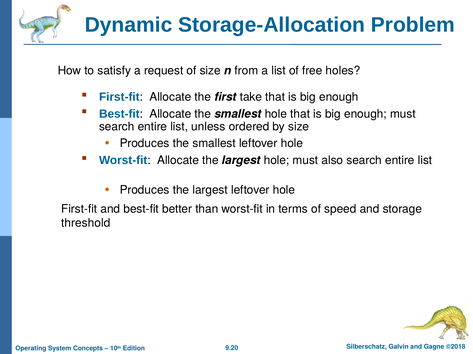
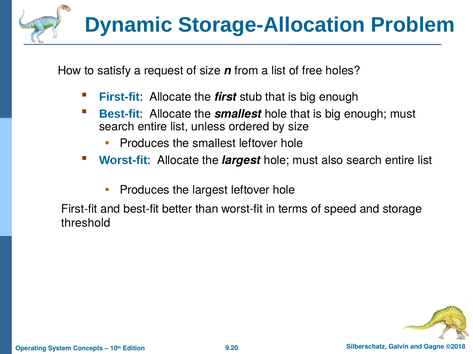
take: take -> stub (251, 97)
